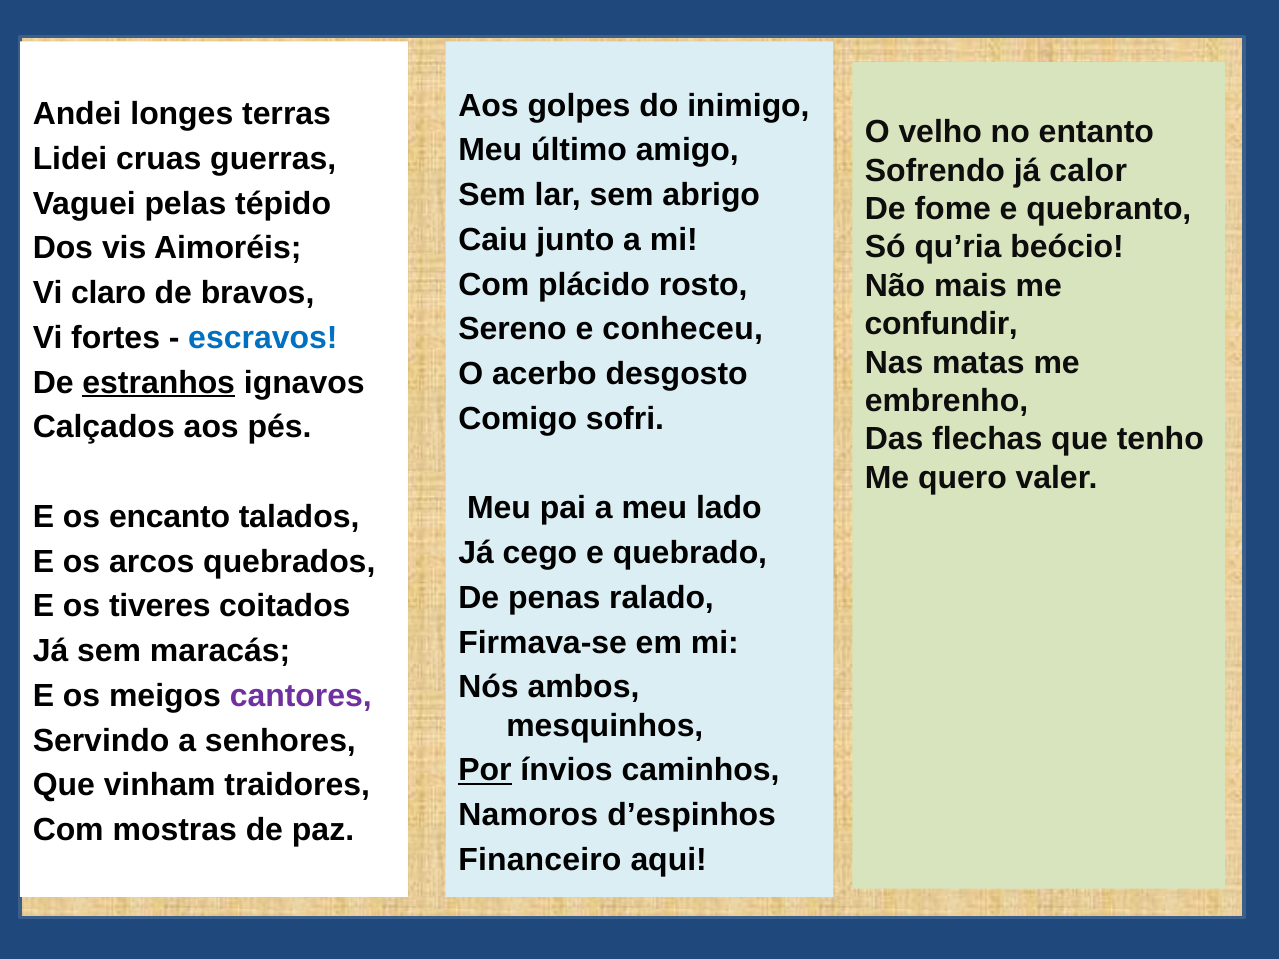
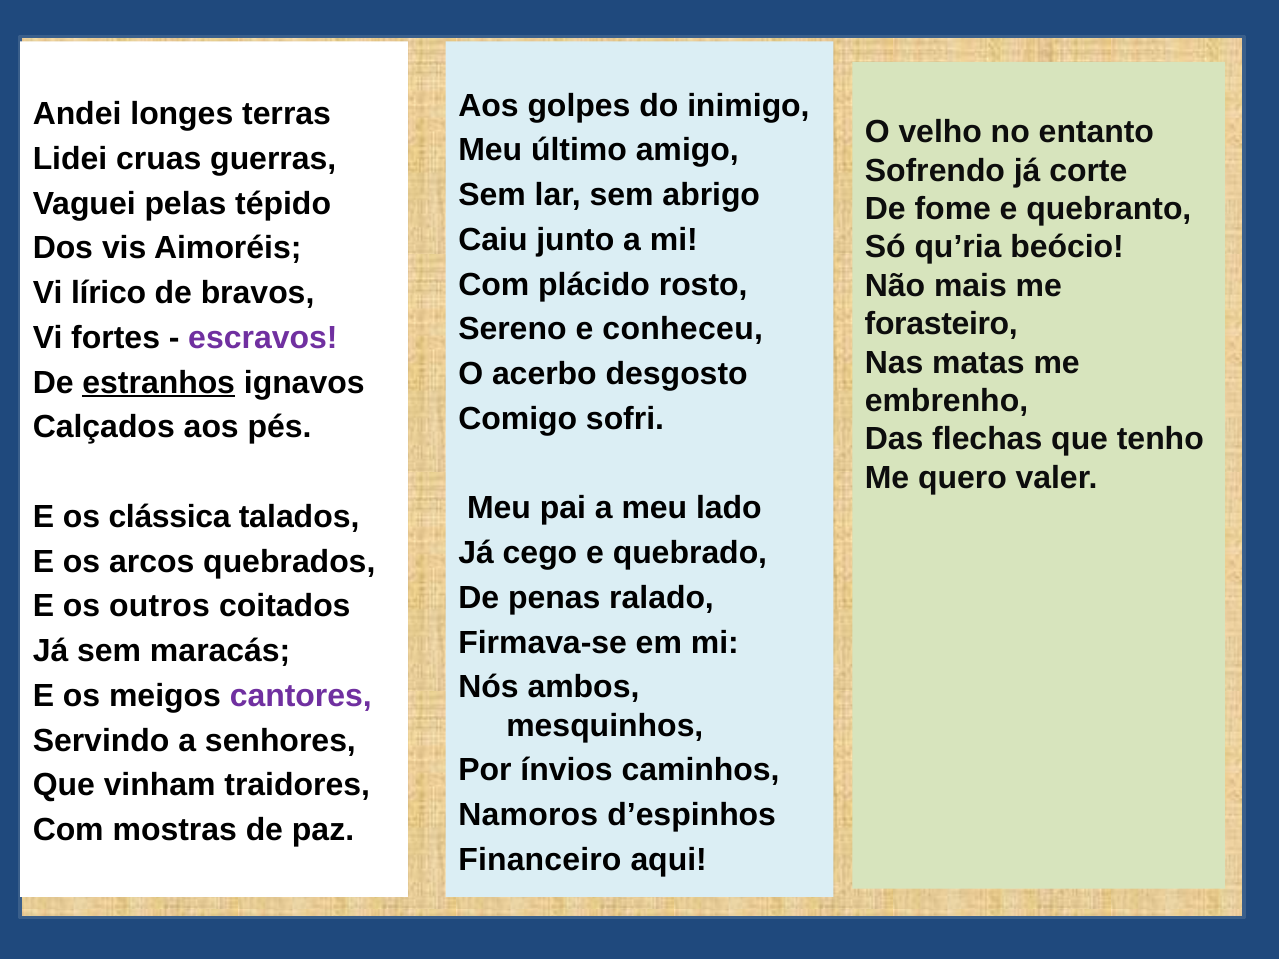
calor: calor -> corte (1088, 171)
claro: claro -> lírico (109, 293)
confundir: confundir -> forasteiro (941, 324)
escravos colour: blue -> purple (263, 338)
encanto: encanto -> clássica (170, 517)
tiveres: tiveres -> outros (160, 606)
Por underline: present -> none (485, 771)
